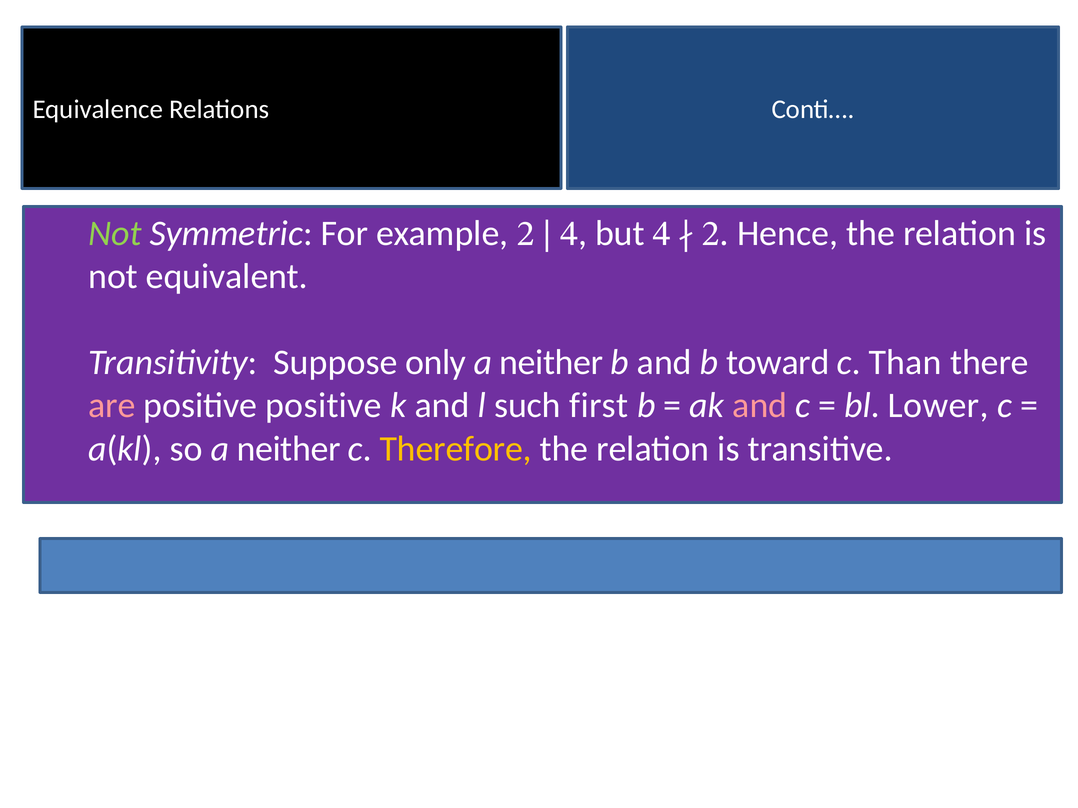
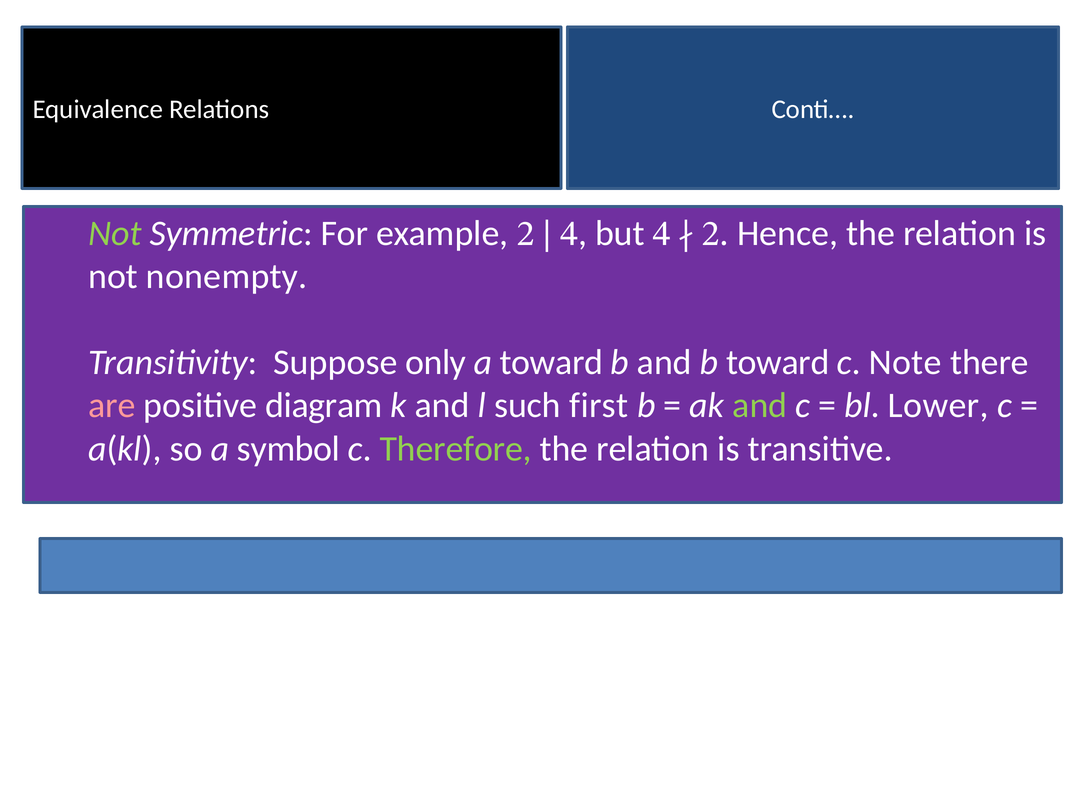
equivalent: equivalent -> nonempty (227, 276)
neither: neither -> toward (551, 363)
Than: Than -> Note (905, 363)
positive positive: positive -> diagram (324, 406)
and colour: pink -> light green (760, 406)
so a neither: neither -> symbol (289, 449)
Therefore colour: yellow -> light green (456, 449)
